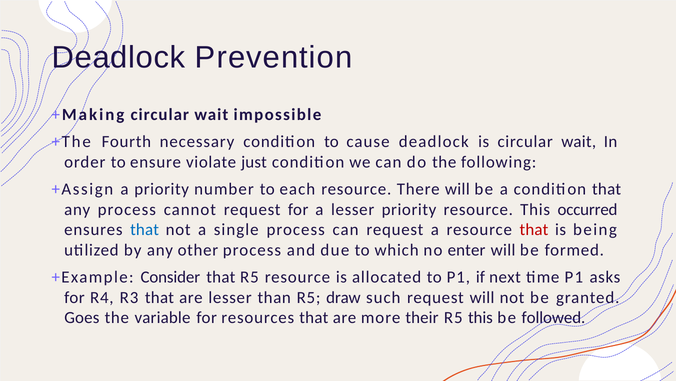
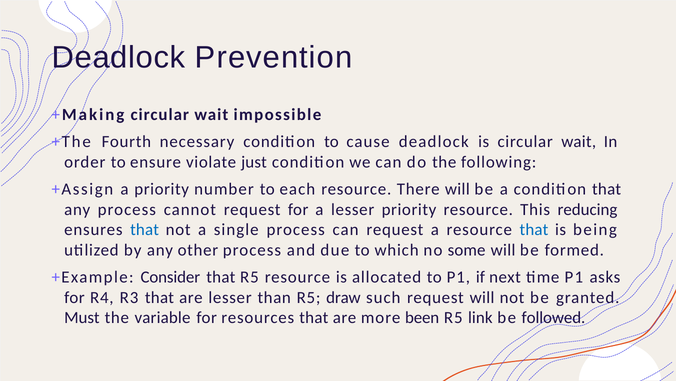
occurred: occurred -> reducing (587, 209)
that colour: red -> blue (534, 229)
enter: enter -> some (467, 250)
Goes: Goes -> Must (82, 317)
their: their -> been (422, 317)
R5 this: this -> link (480, 317)
